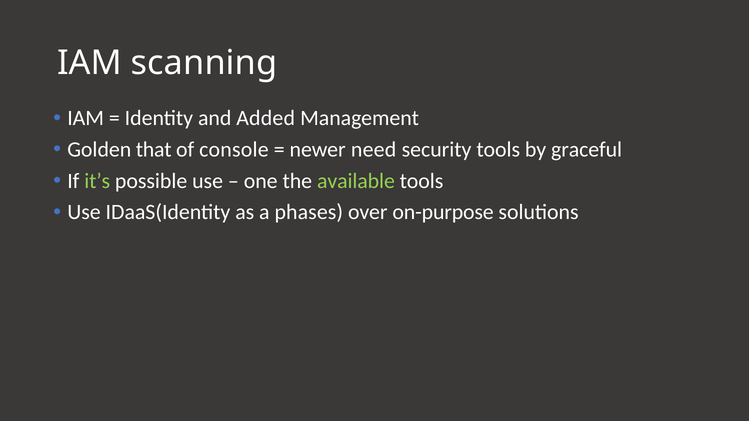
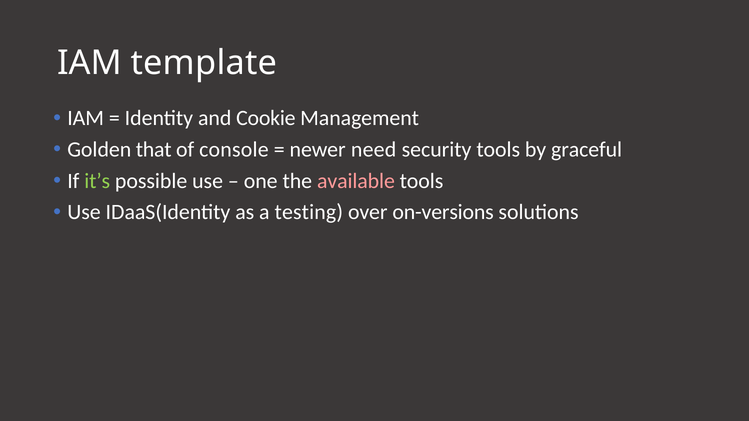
scanning: scanning -> template (204, 63)
Added: Added -> Cookie (266, 118)
available colour: light green -> pink (356, 181)
phases: phases -> testing (309, 212)
on-purpose: on-purpose -> on-versions (443, 212)
